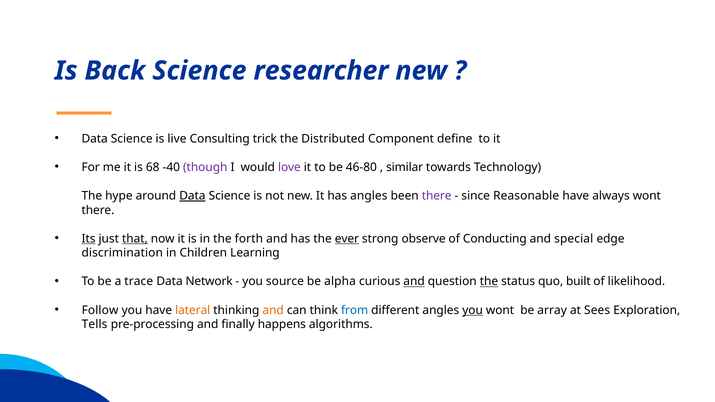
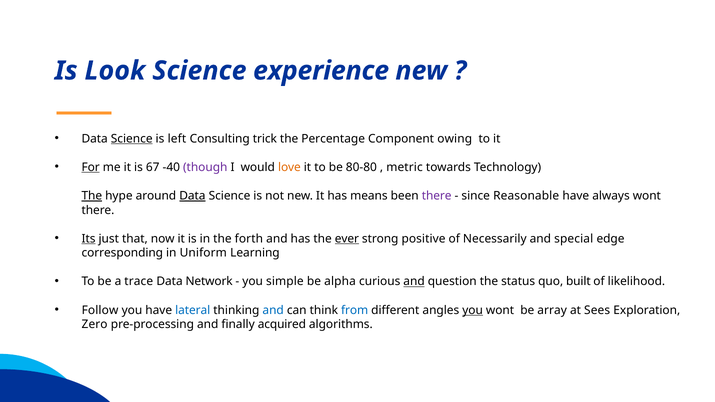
Back: Back -> Look (115, 71)
researcher: researcher -> experience (321, 71)
Science underline: none -> present (132, 139)
live: live -> left (177, 139)
Distributed: Distributed -> Percentage (333, 139)
define: define -> owing (455, 139)
For underline: none -> present (91, 167)
68: 68 -> 67 (153, 167)
love colour: purple -> orange (289, 167)
46-80: 46-80 -> 80-80 (361, 167)
similar: similar -> metric (405, 167)
The underline: none -> present (92, 196)
has angles: angles -> means (369, 196)
that underline: present -> none (135, 239)
observe: observe -> positive (424, 239)
Conducting: Conducting -> Necessarily (495, 239)
discrimination: discrimination -> corresponding (122, 253)
Children: Children -> Uniform (203, 253)
source: source -> simple (285, 282)
the underline: present -> none (489, 282)
lateral colour: orange -> blue (193, 310)
and colour: orange -> blue (273, 310)
Tells: Tells -> Zero (95, 325)
happens: happens -> acquired (282, 325)
